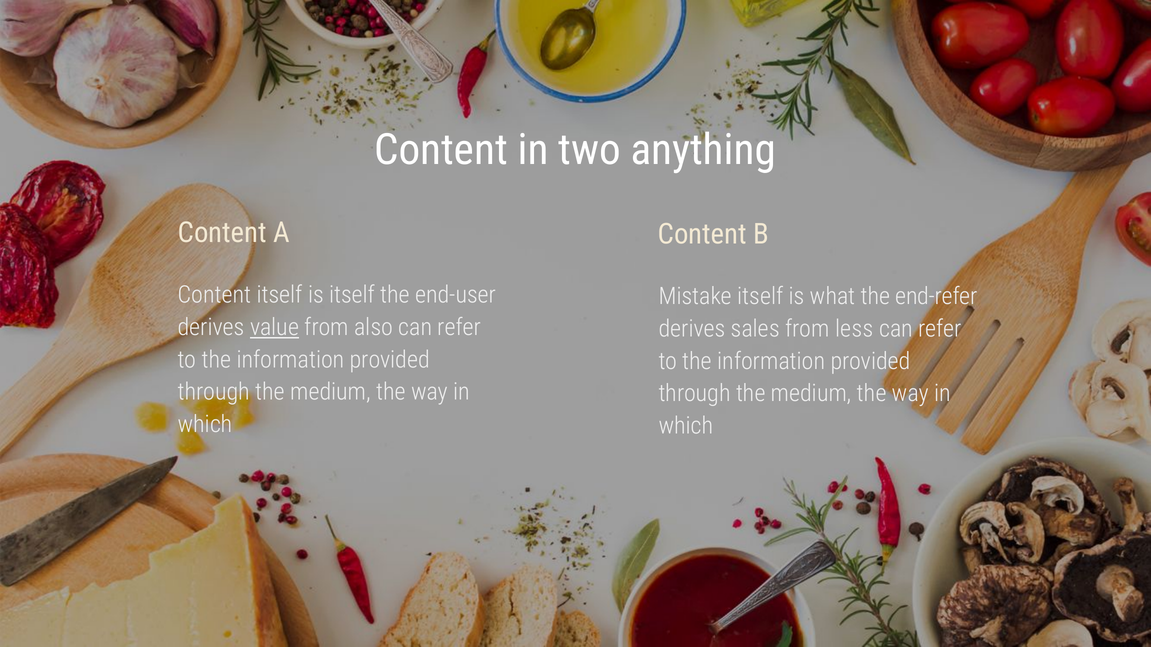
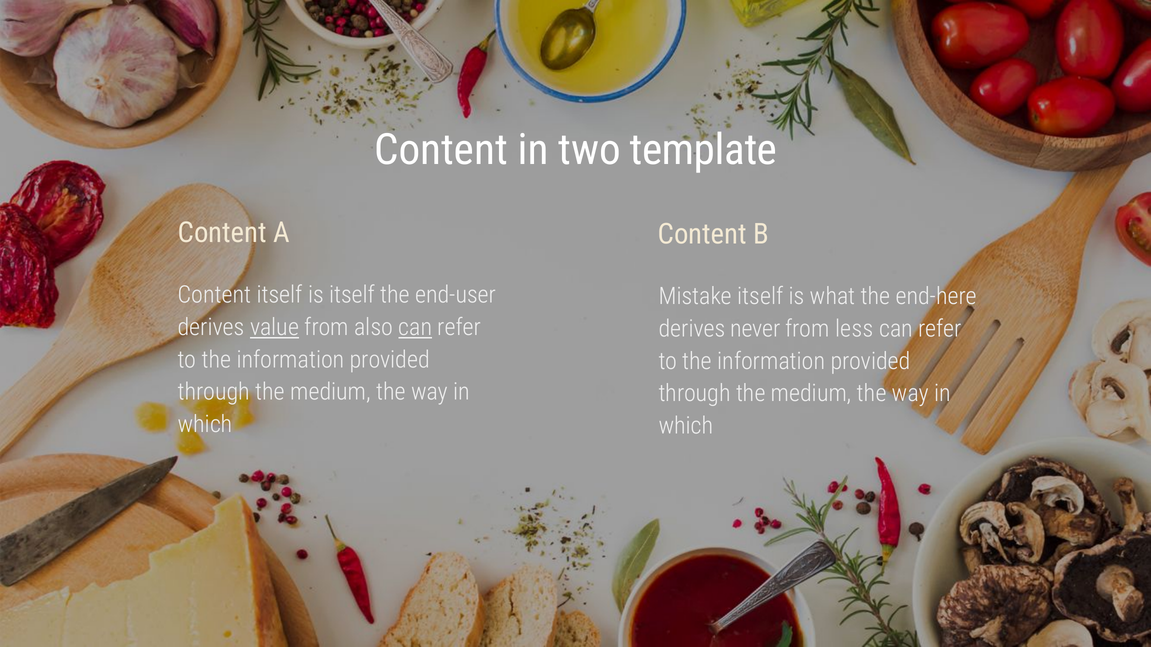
anything: anything -> template (703, 150)
end-refer: end-refer -> end-here (936, 297)
can underline: none -> present (415, 328)
sales: sales -> never (755, 329)
